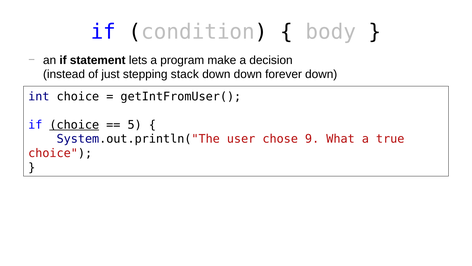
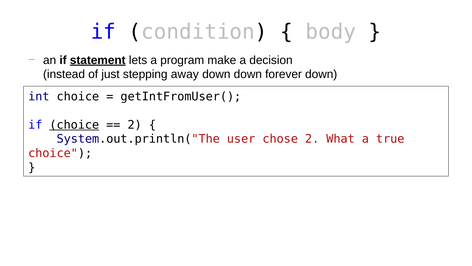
statement underline: none -> present (98, 60)
stack: stack -> away (185, 74)
5: 5 -> 2 (135, 125)
chose 9: 9 -> 2 (312, 139)
